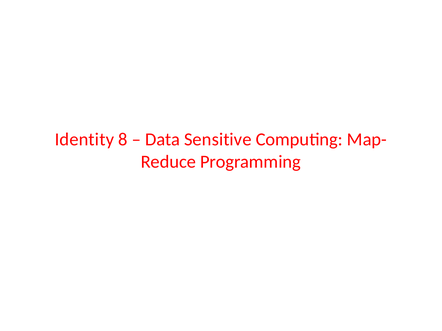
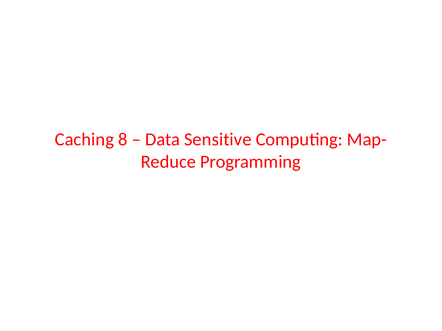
Identity: Identity -> Caching (84, 140)
